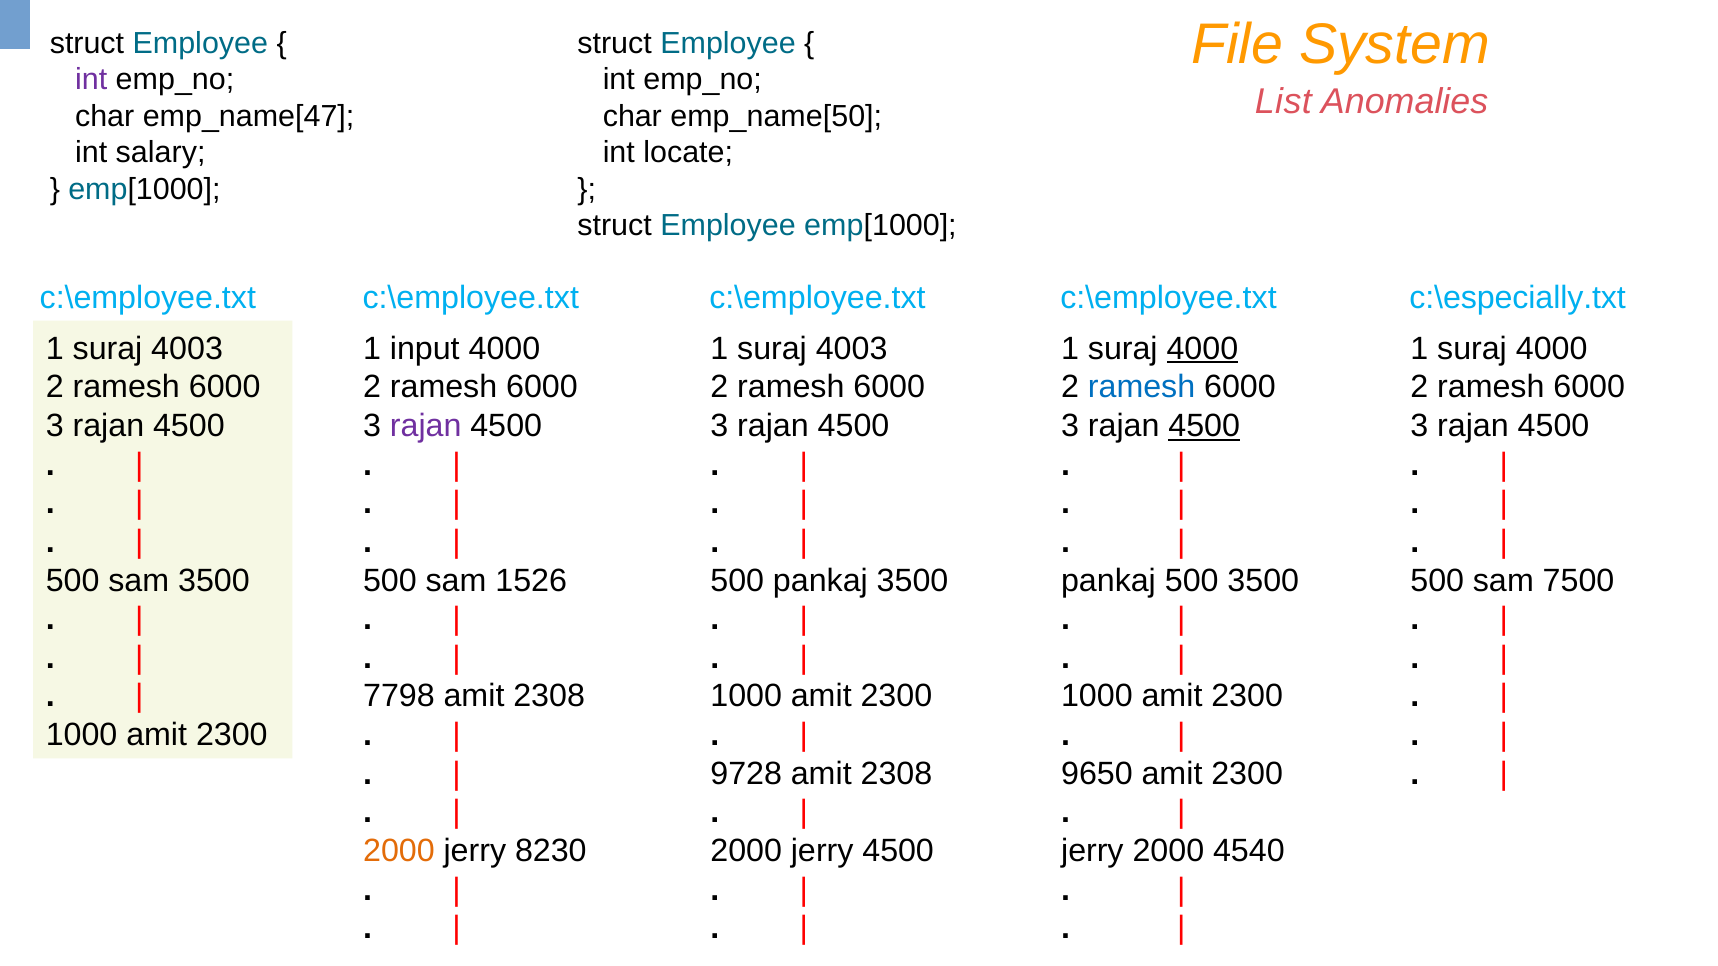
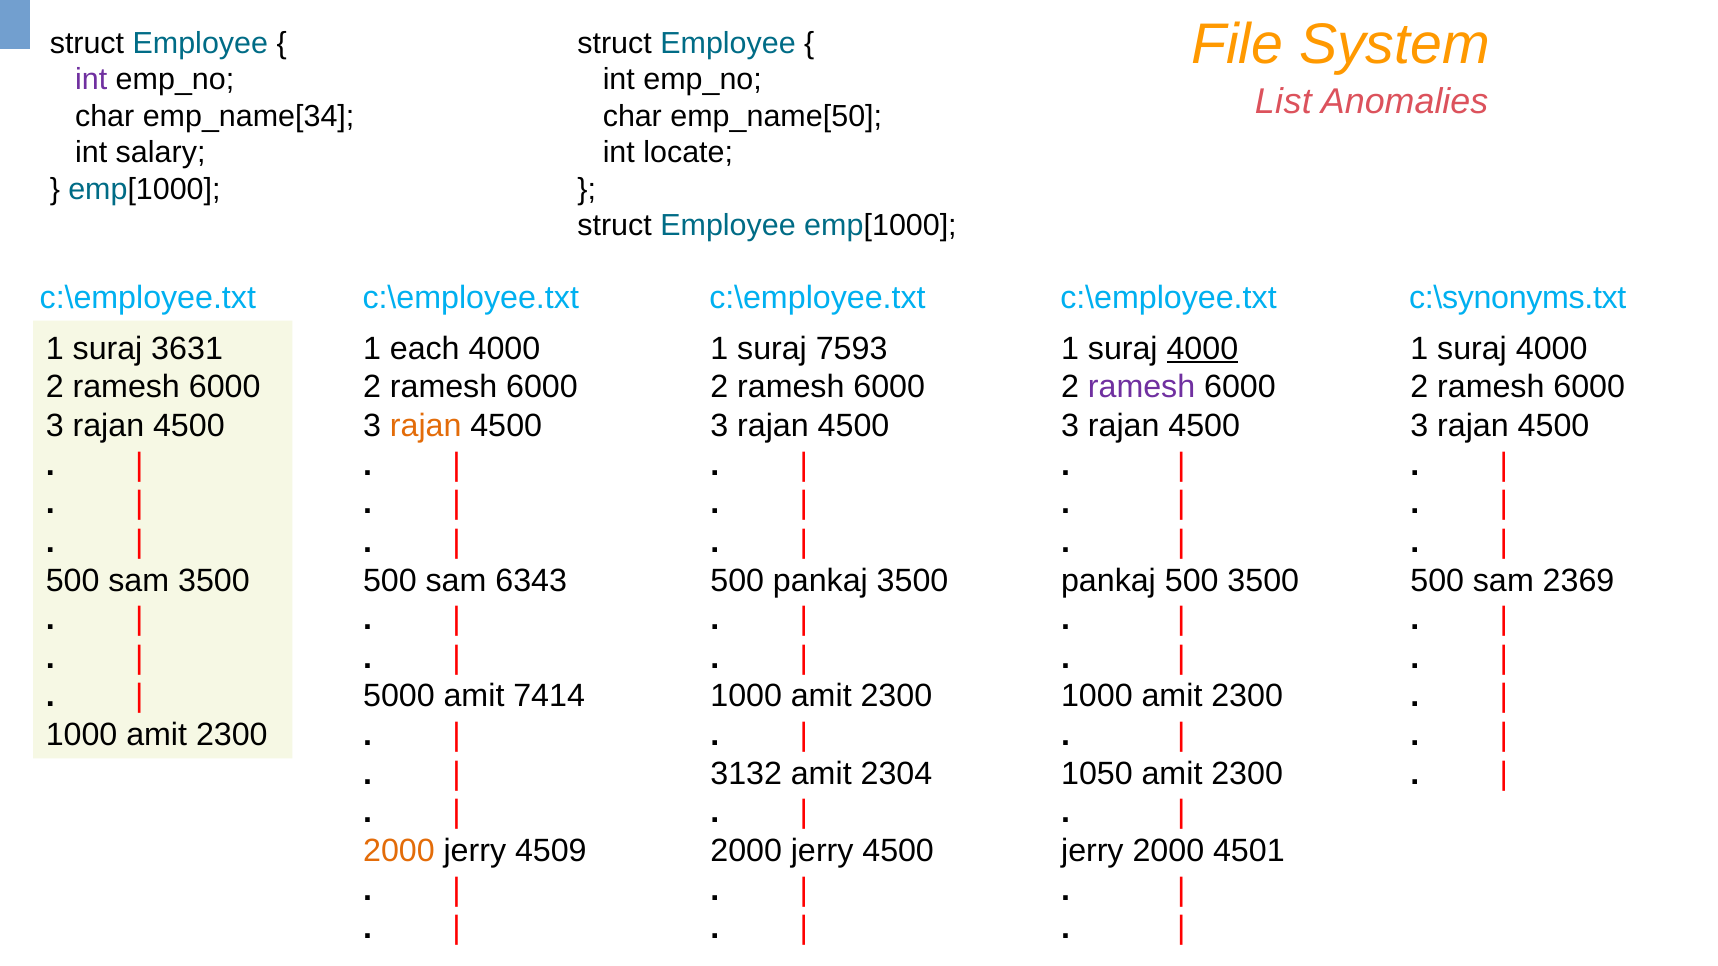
emp_name[47: emp_name[47 -> emp_name[34 (249, 116)
c:\especially.txt: c:\especially.txt -> c:\synonyms.txt (1518, 298)
4003: 4003 -> 3631 (187, 349)
input: input -> each (425, 349)
4003: 4003 -> 7593 (852, 349)
ramesh colour: blue -> purple (1142, 387)
rajan colour: purple -> orange (426, 426)
4500 underline: present -> none (1204, 426)
1526: 1526 -> 6343 (531, 581)
7500: 7500 -> 2369 (1579, 581)
7798: 7798 -> 5000 (399, 697)
2308: 2308 -> 7414 (549, 697)
9728: 9728 -> 3132 (746, 774)
2308: 2308 -> 2304 (896, 774)
9650: 9650 -> 1050 (1097, 774)
8230: 8230 -> 4509 (551, 851)
4540: 4540 -> 4501 (1249, 851)
